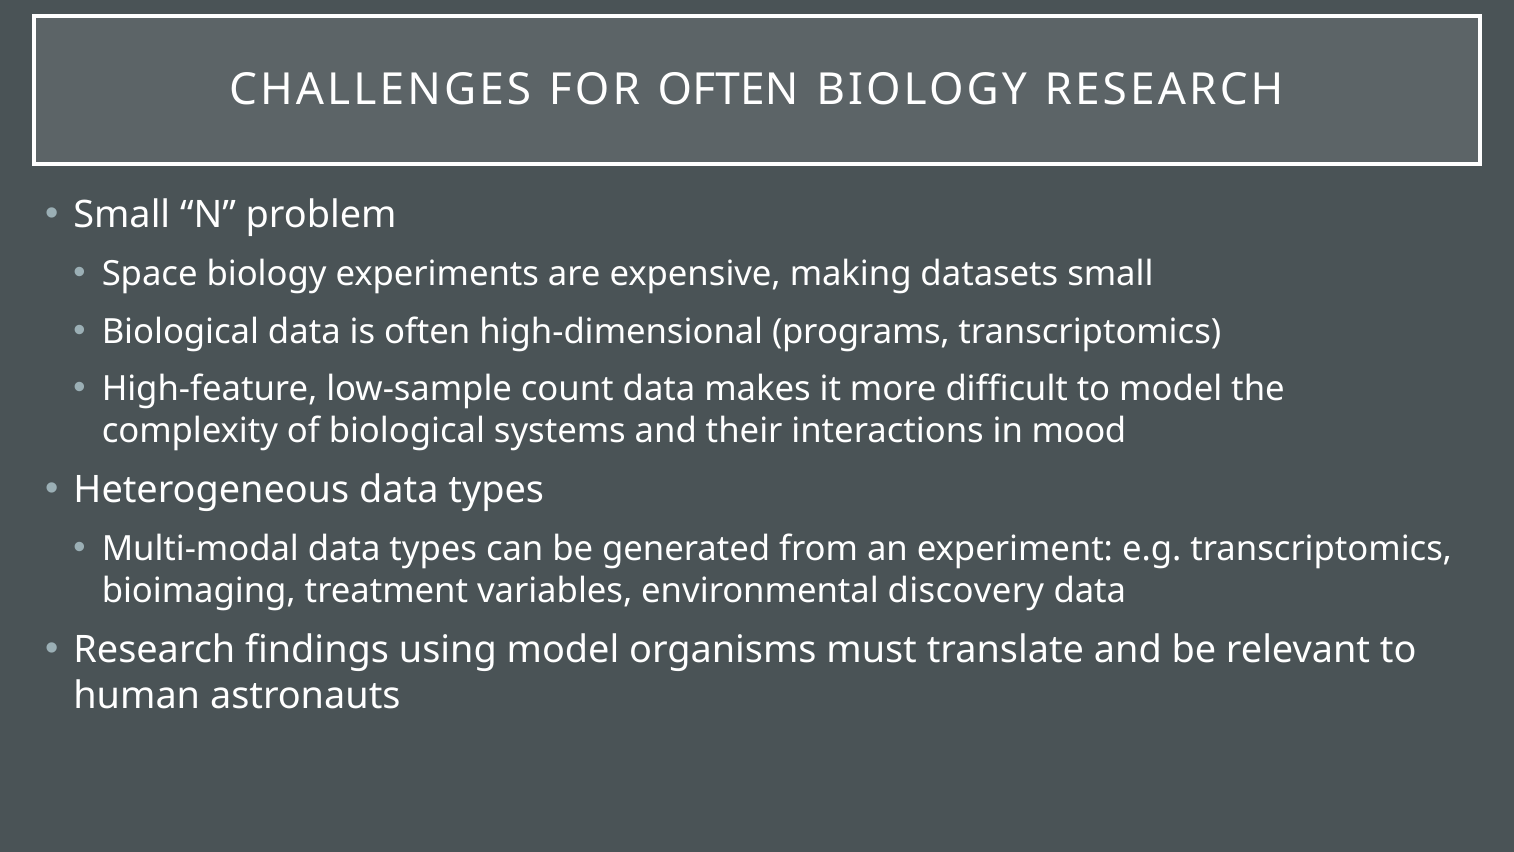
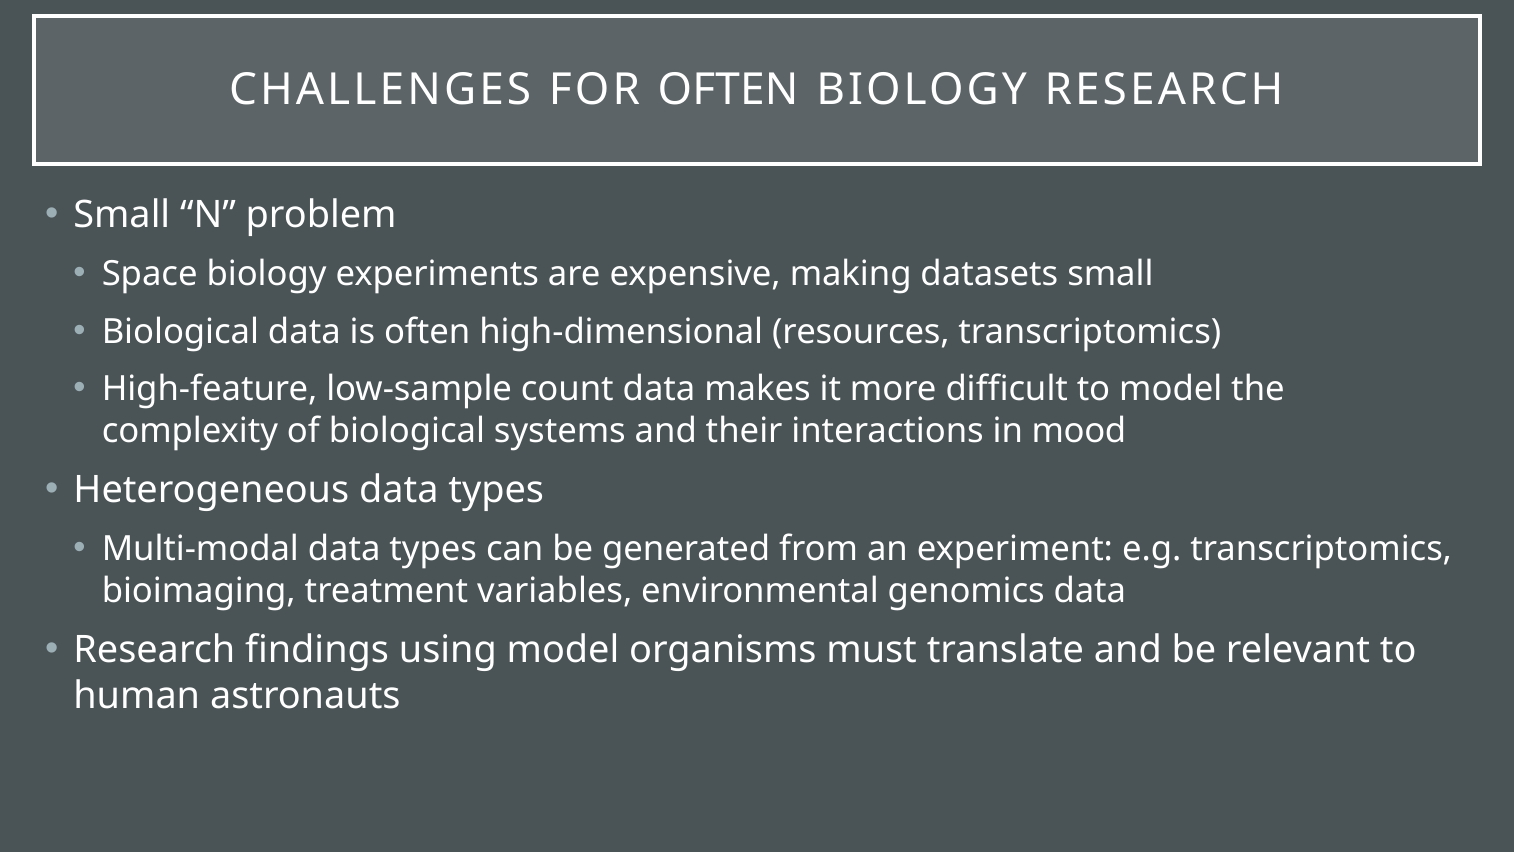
programs: programs -> resources (861, 331)
discovery: discovery -> genomics (966, 591)
